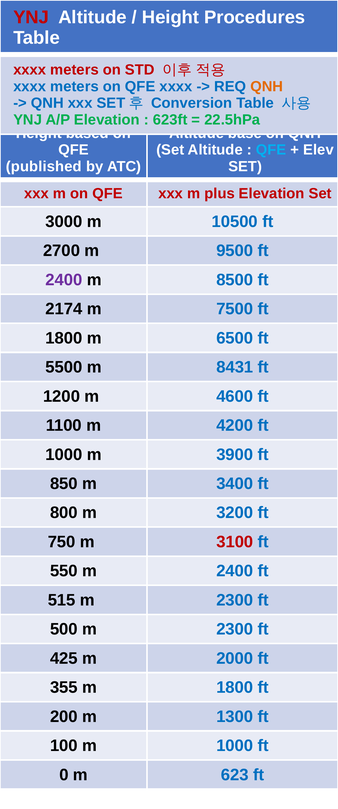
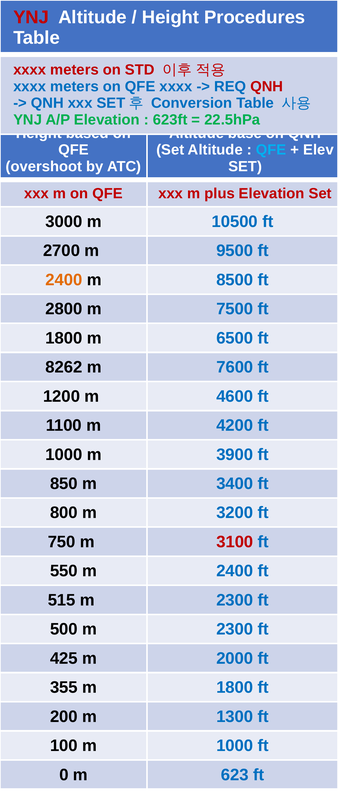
QNH colour: orange -> red (267, 86)
published: published -> overshoot (44, 166)
2400 colour: purple -> orange (64, 280)
2174: 2174 -> 2800 (64, 309)
5500: 5500 -> 8262 (64, 367)
8431: 8431 -> 7600 (235, 367)
